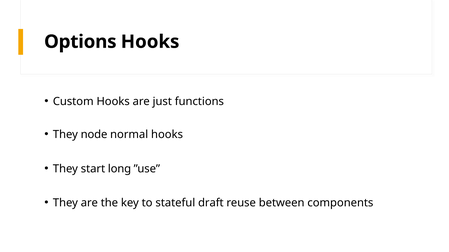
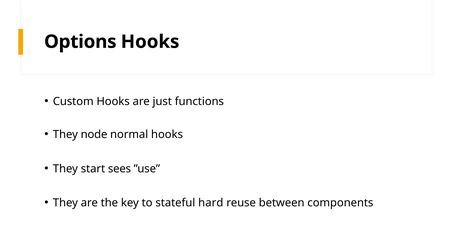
long: long -> sees (119, 169)
draft: draft -> hard (211, 203)
